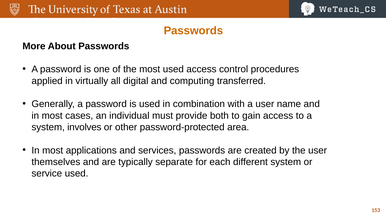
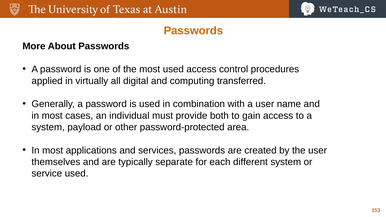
involves: involves -> payload (84, 127)
